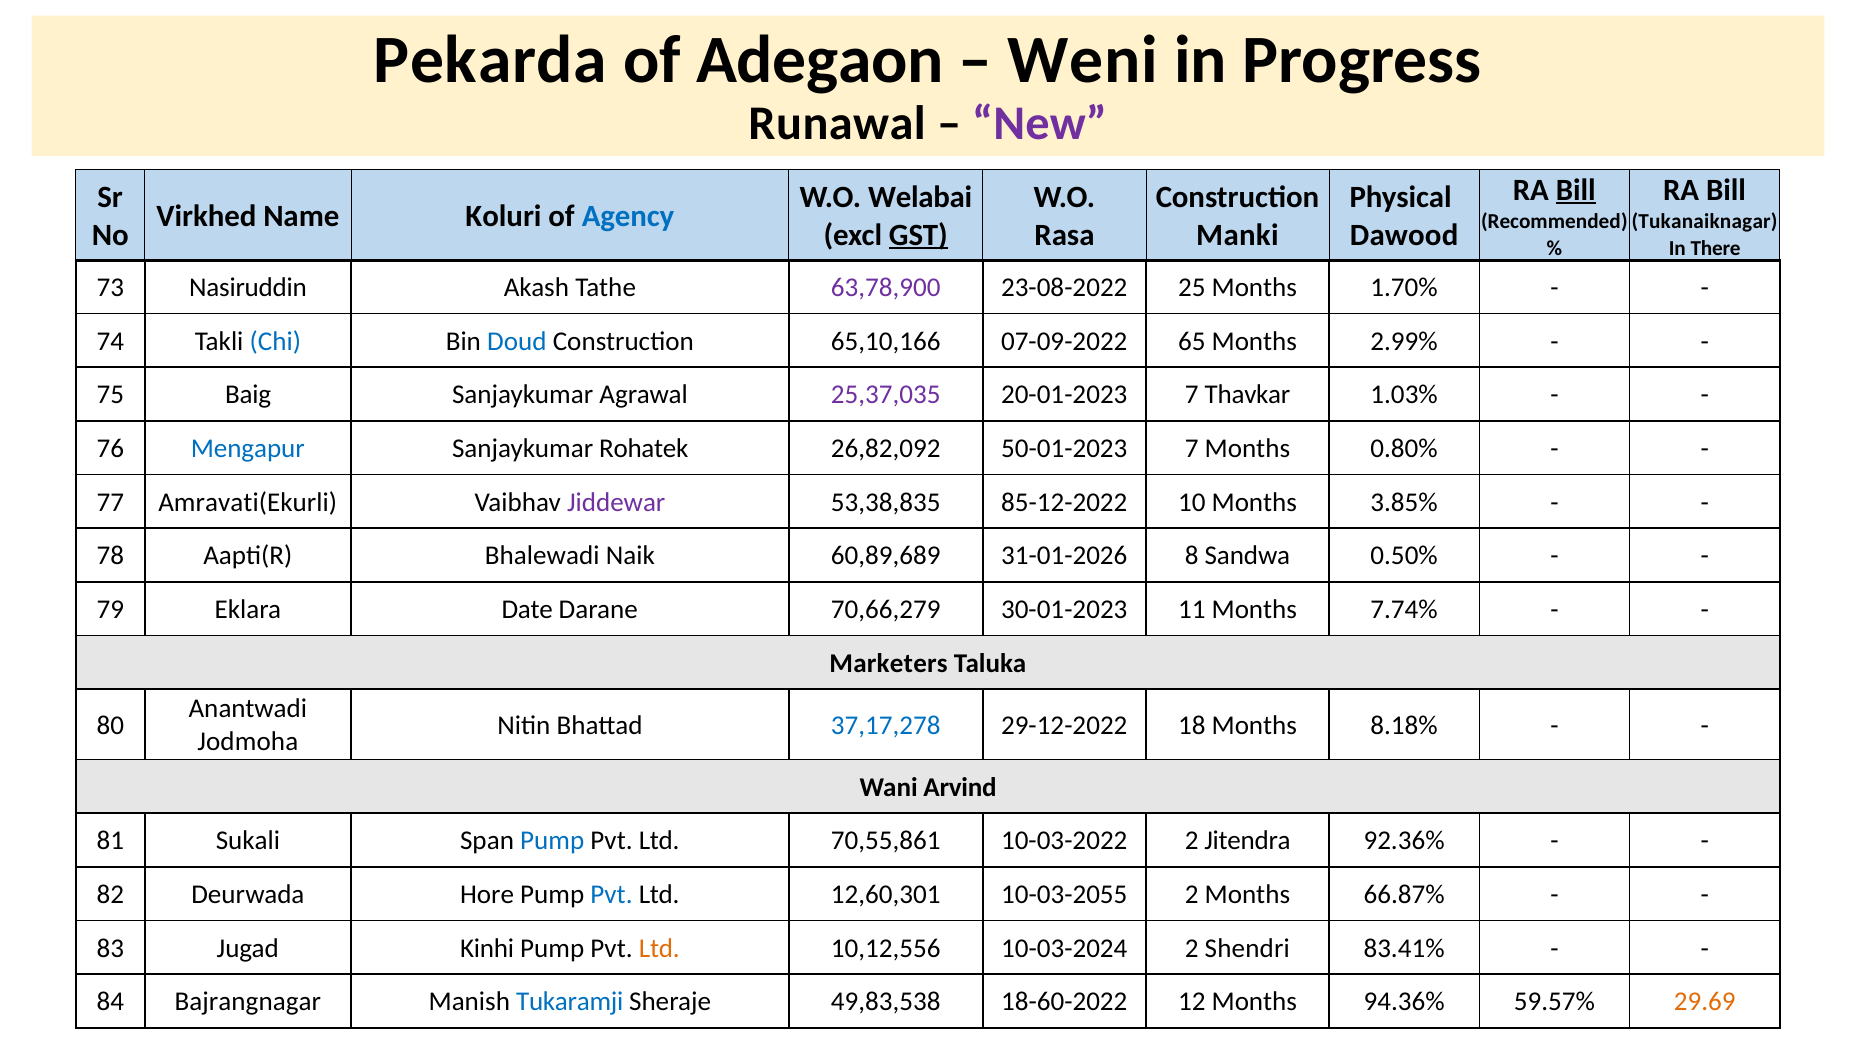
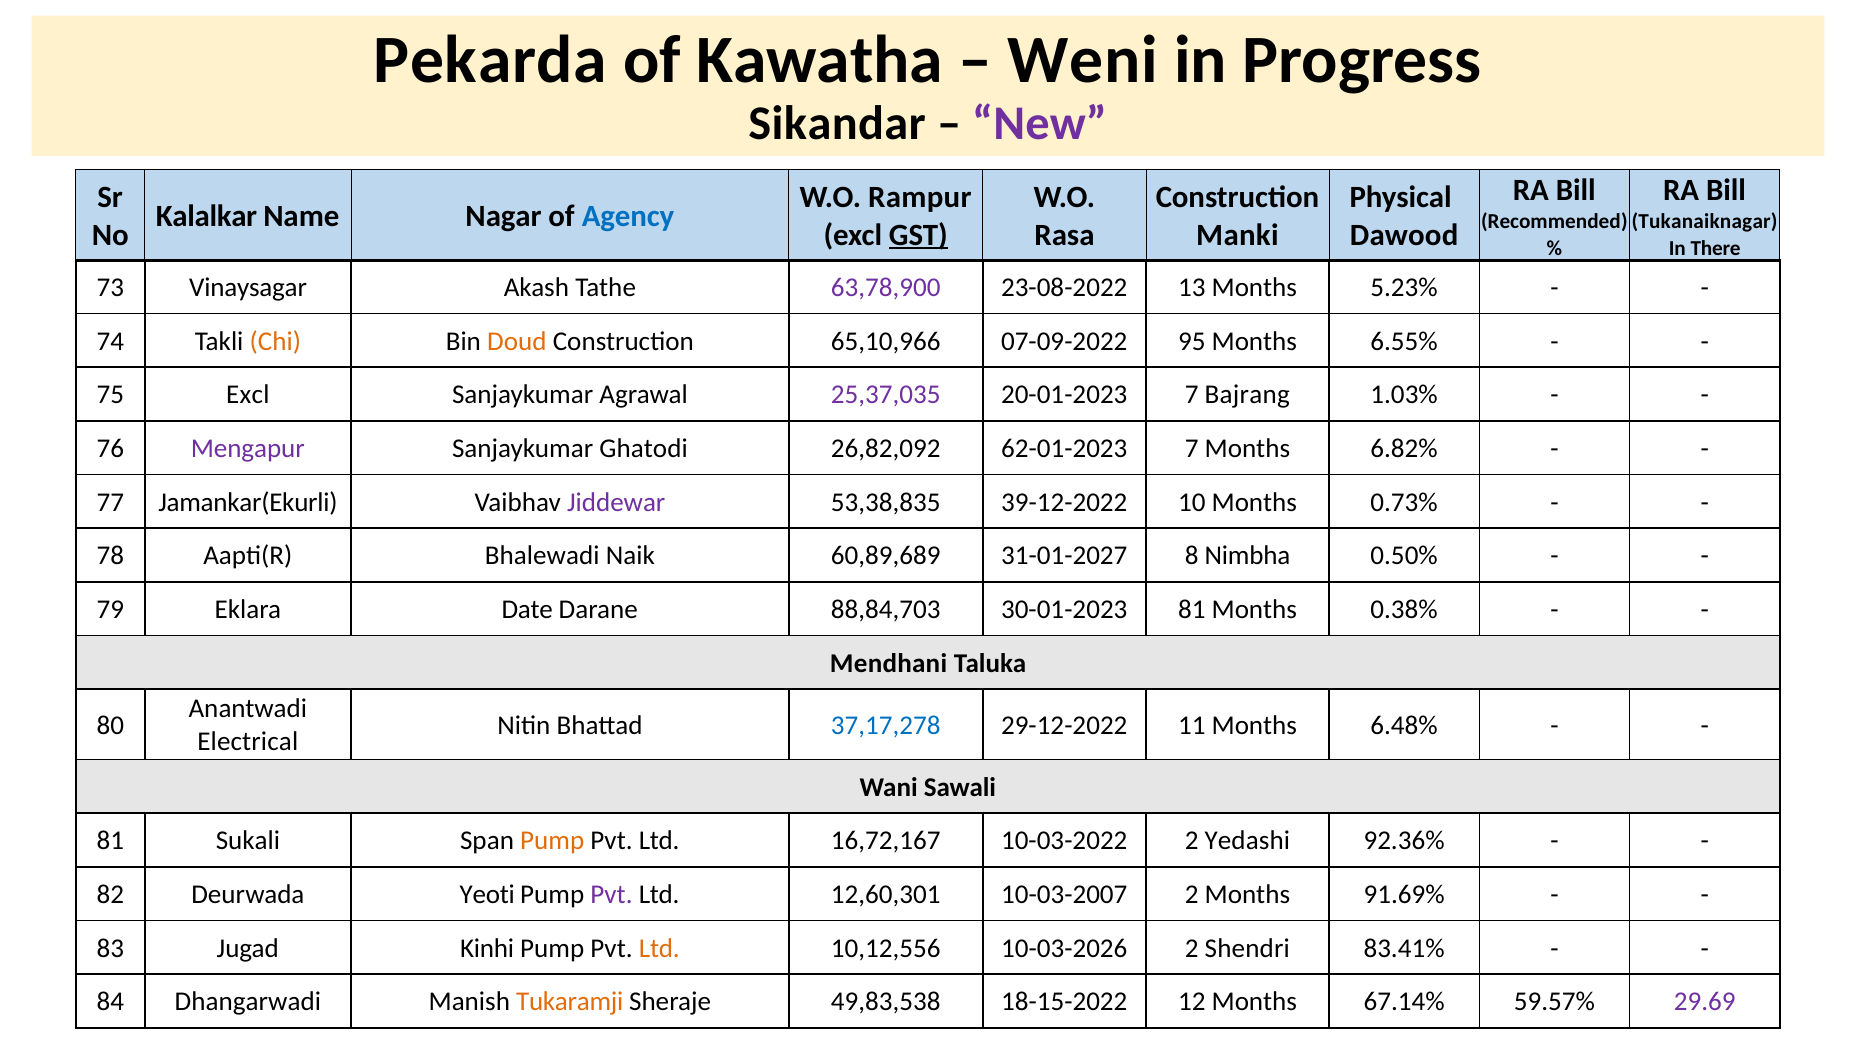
Adegaon: Adegaon -> Kawatha (820, 60)
Runawal: Runawal -> Sikandar (837, 123)
Bill underline: present -> none (1576, 190)
Welabai: Welabai -> Rampur (920, 197)
Virkhed: Virkhed -> Kalalkar (206, 216)
Koluri: Koluri -> Nagar (504, 216)
Nasiruddin: Nasiruddin -> Vinaysagar (248, 288)
25: 25 -> 13 (1192, 288)
1.70%: 1.70% -> 5.23% (1404, 288)
Chi colour: blue -> orange (275, 341)
Doud colour: blue -> orange (517, 341)
65,10,166: 65,10,166 -> 65,10,966 (886, 341)
65: 65 -> 95 (1192, 341)
2.99%: 2.99% -> 6.55% (1404, 341)
75 Baig: Baig -> Excl (248, 395)
Thavkar: Thavkar -> Bajrang (1247, 395)
Mengapur colour: blue -> purple (248, 449)
Rohatek: Rohatek -> Ghatodi (644, 449)
50-01-2023: 50-01-2023 -> 62-01-2023 (1064, 449)
0.80%: 0.80% -> 6.82% (1404, 449)
Amravati(Ekurli: Amravati(Ekurli -> Jamankar(Ekurli (248, 502)
85-12-2022: 85-12-2022 -> 39-12-2022 (1064, 502)
3.85%: 3.85% -> 0.73% (1404, 502)
31-01-2026: 31-01-2026 -> 31-01-2027 (1064, 556)
Sandwa: Sandwa -> Nimbha (1247, 556)
70,66,279: 70,66,279 -> 88,84,703 (886, 610)
30-01-2023 11: 11 -> 81 (1192, 610)
7.74%: 7.74% -> 0.38% (1404, 610)
Marketers: Marketers -> Mendhani (889, 663)
18: 18 -> 11 (1192, 725)
8.18%: 8.18% -> 6.48% (1404, 725)
Jodmoha: Jodmoha -> Electrical (248, 742)
Arvind: Arvind -> Sawali (960, 787)
Pump colour: blue -> orange (552, 841)
70,55,861: 70,55,861 -> 16,72,167 (886, 841)
Jitendra: Jitendra -> Yedashi (1247, 841)
Hore: Hore -> Yeoti (487, 895)
Pvt colour: blue -> purple (612, 895)
10-03-2055: 10-03-2055 -> 10-03-2007 (1064, 895)
66.87%: 66.87% -> 91.69% (1404, 895)
10-03-2024: 10-03-2024 -> 10-03-2026 (1064, 948)
Bajrangnagar: Bajrangnagar -> Dhangarwadi (248, 1002)
Tukaramji colour: blue -> orange (570, 1002)
18-60-2022: 18-60-2022 -> 18-15-2022 (1064, 1002)
94.36%: 94.36% -> 67.14% (1404, 1002)
29.69 colour: orange -> purple (1705, 1002)
